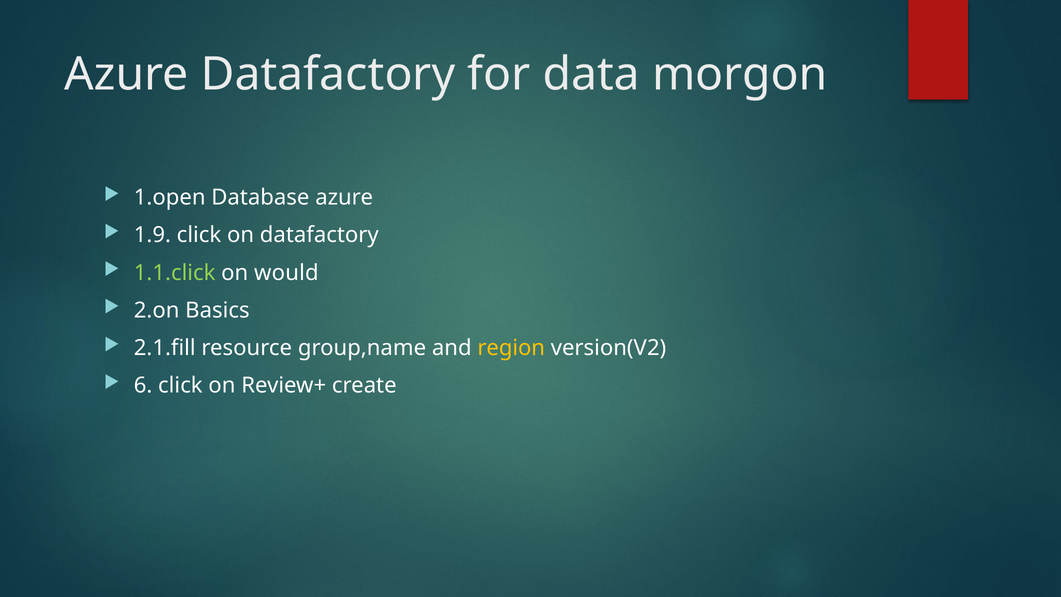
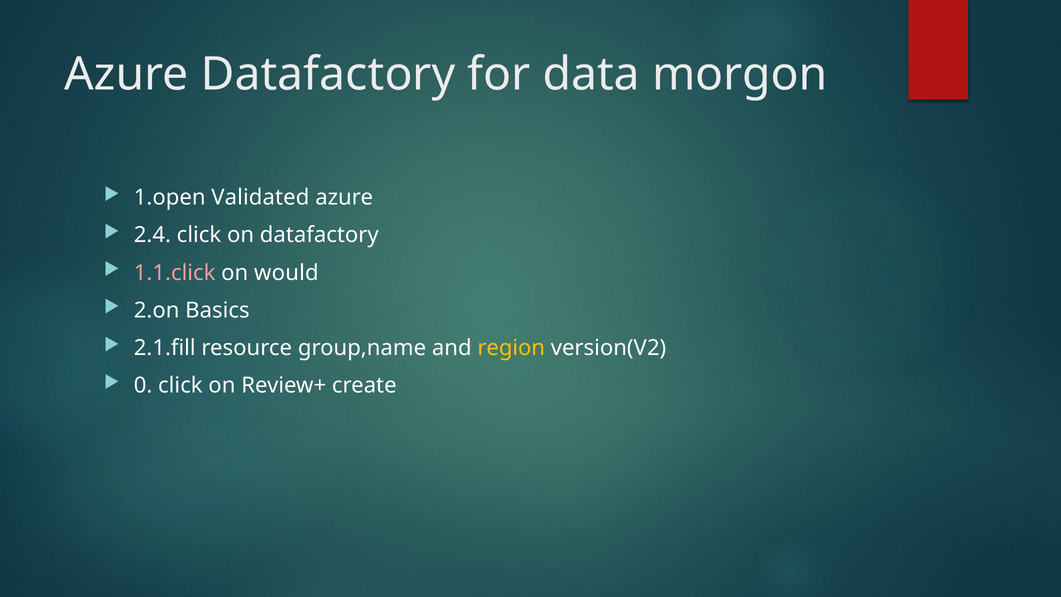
Database: Database -> Validated (260, 197)
1.9: 1.9 -> 2.4 (152, 235)
1.1.click colour: light green -> pink (175, 273)
6: 6 -> 0 (143, 385)
